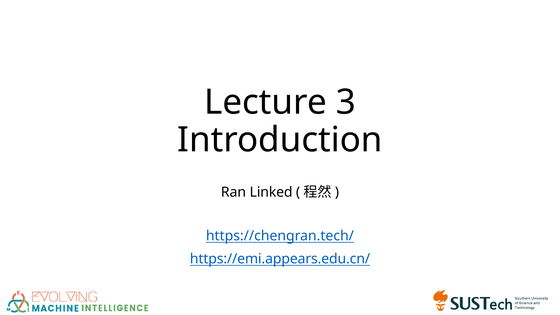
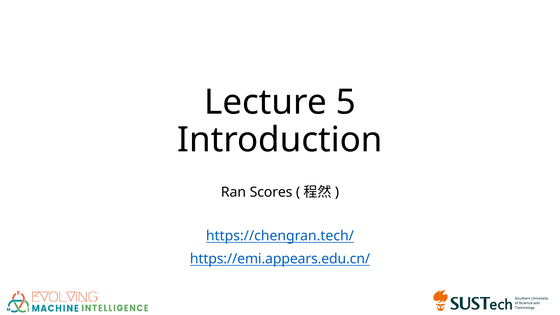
3: 3 -> 5 (346, 102)
Linked: Linked -> Scores (271, 192)
